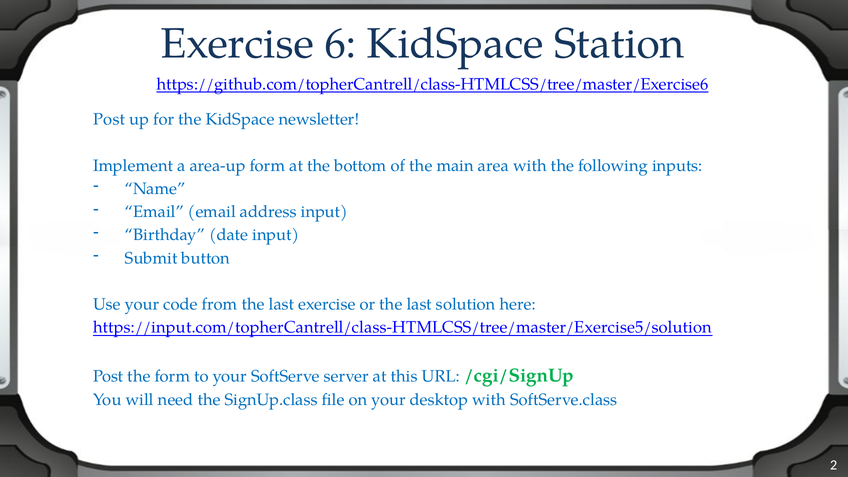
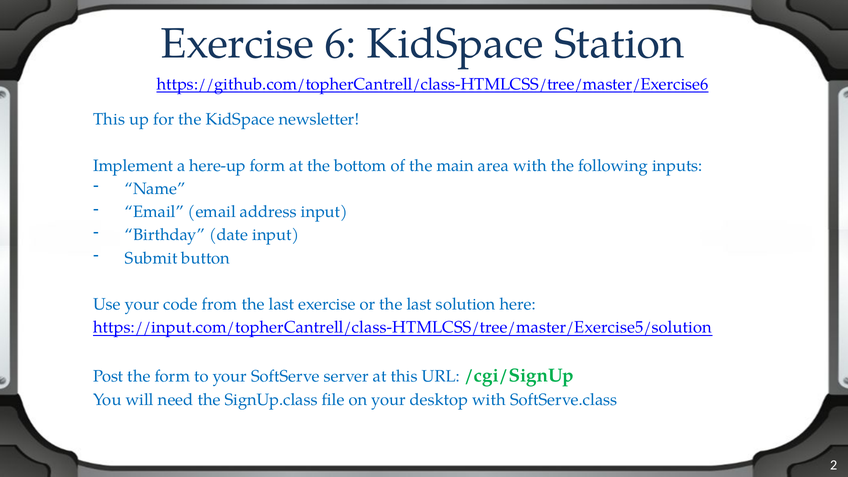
Post: Post -> This (109, 119)
area-up: area-up -> here-up (218, 166)
